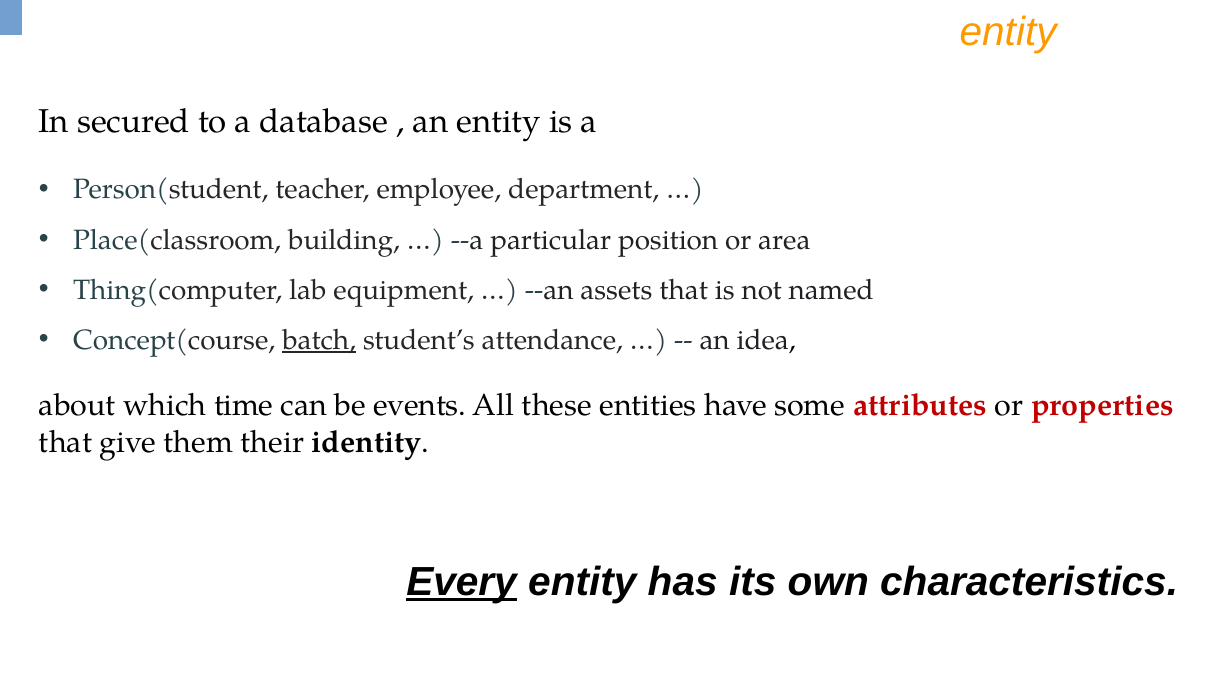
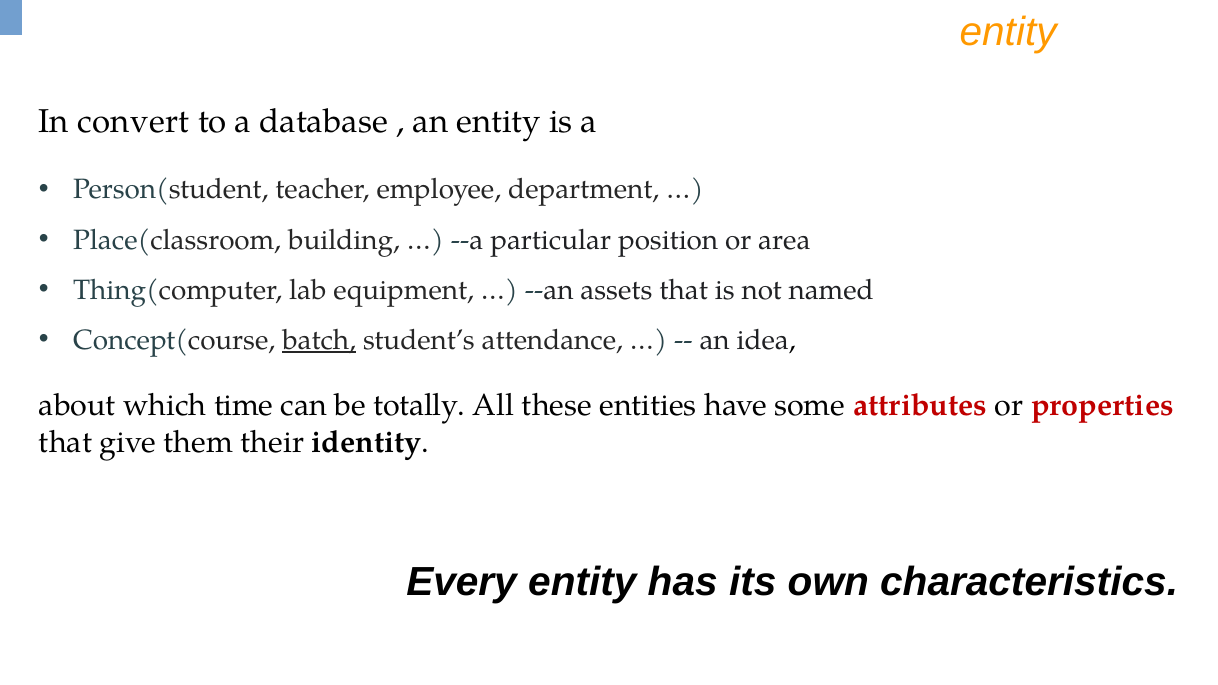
secured: secured -> convert (133, 122)
events: events -> totally (420, 406)
Every underline: present -> none (462, 582)
